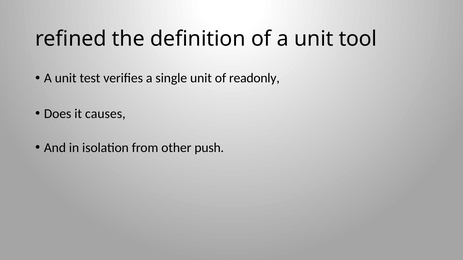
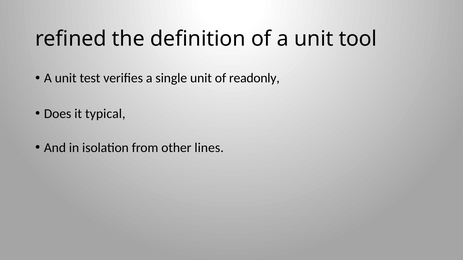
causes: causes -> typical (105, 114)
push: push -> lines (209, 148)
